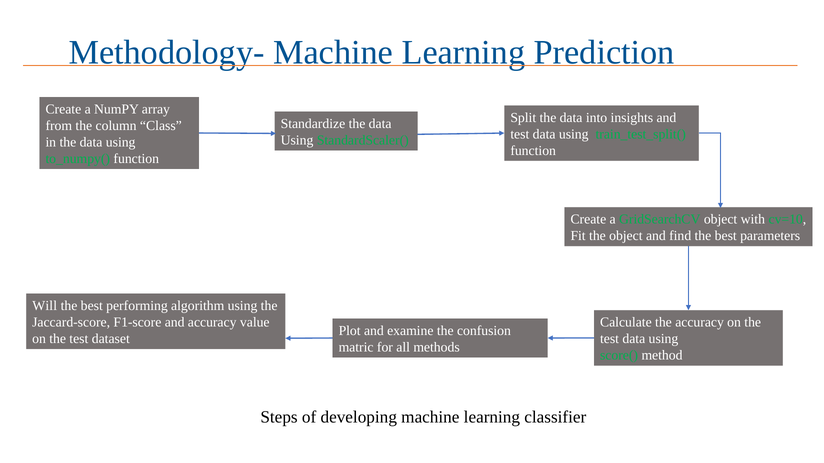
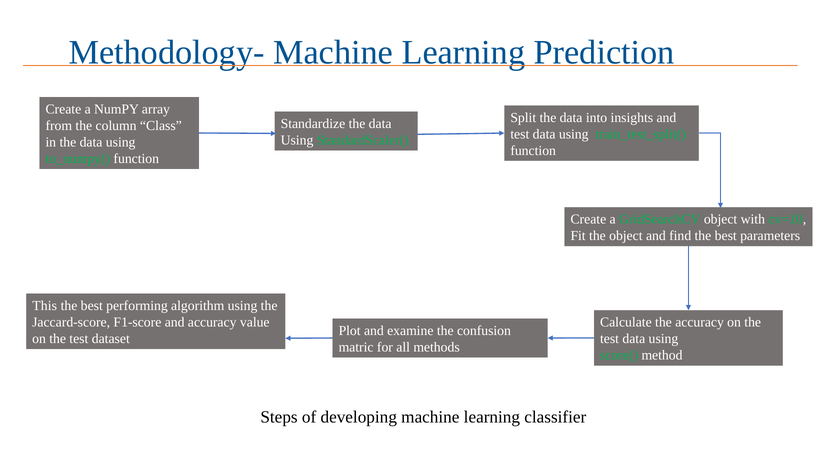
Will: Will -> This (45, 306)
